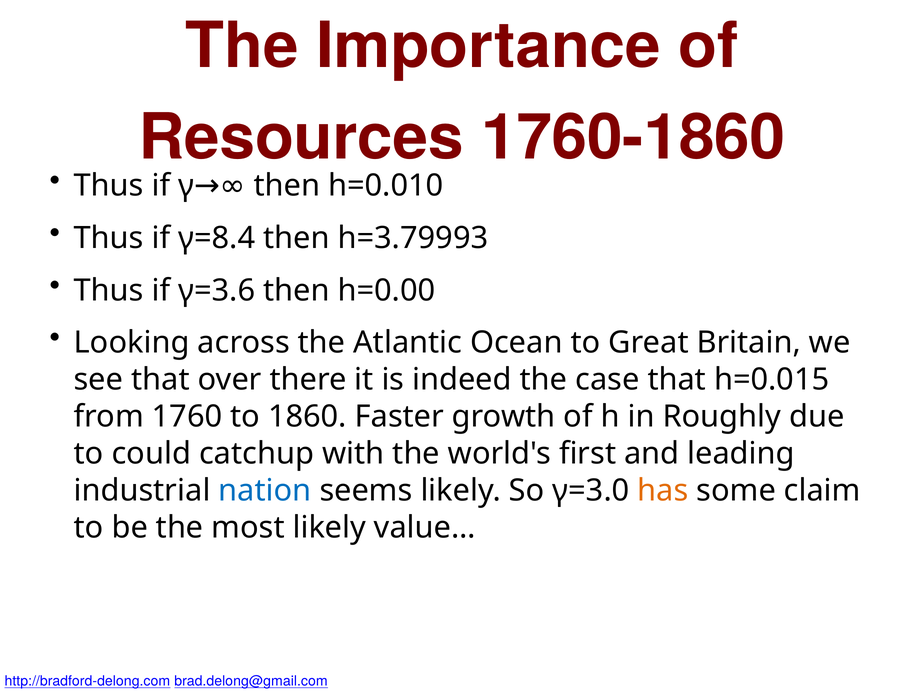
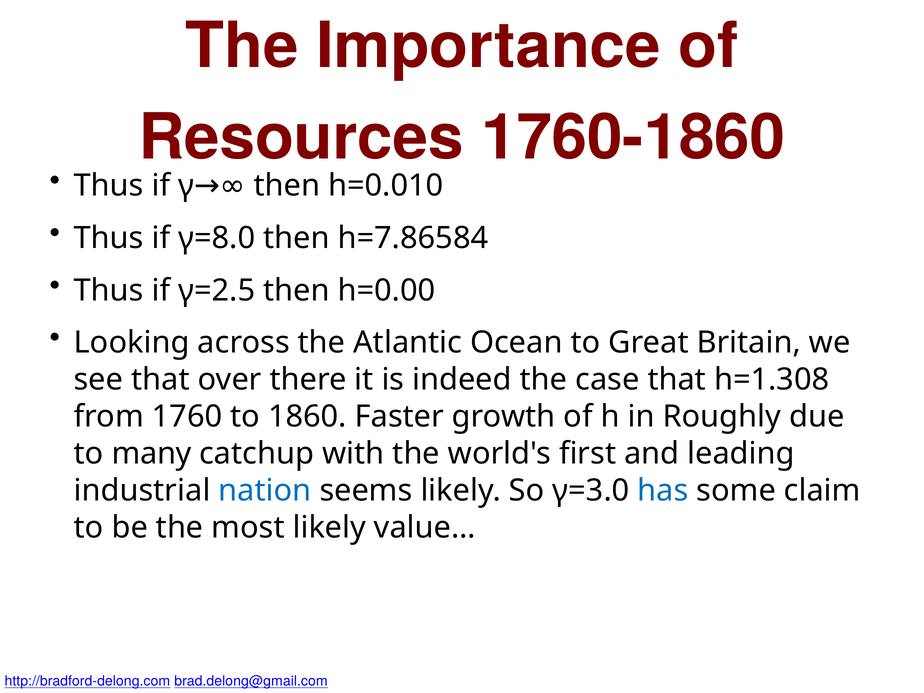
γ=8.4: γ=8.4 -> γ=8.0 (217, 238)
h=3.79993: h=3.79993 -> h=7.86584 (413, 238)
γ=3.6: γ=3.6 -> γ=2.5 (217, 290)
h=0.015: h=0.015 -> h=1.308 (772, 380)
could: could -> many (152, 454)
has colour: orange -> blue (663, 491)
